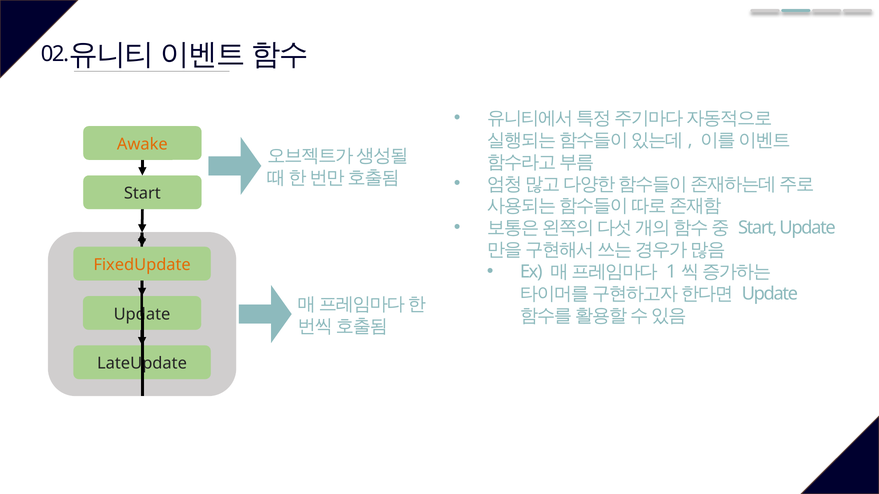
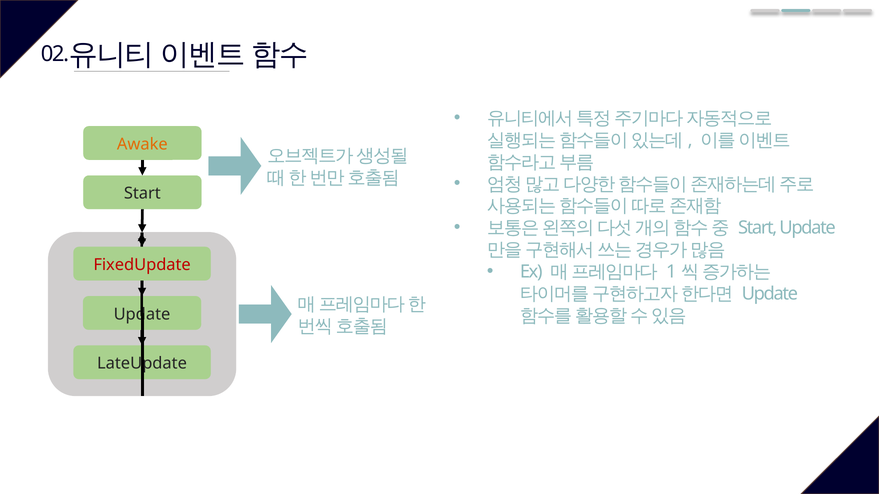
FixedUpdate colour: orange -> red (142, 265)
